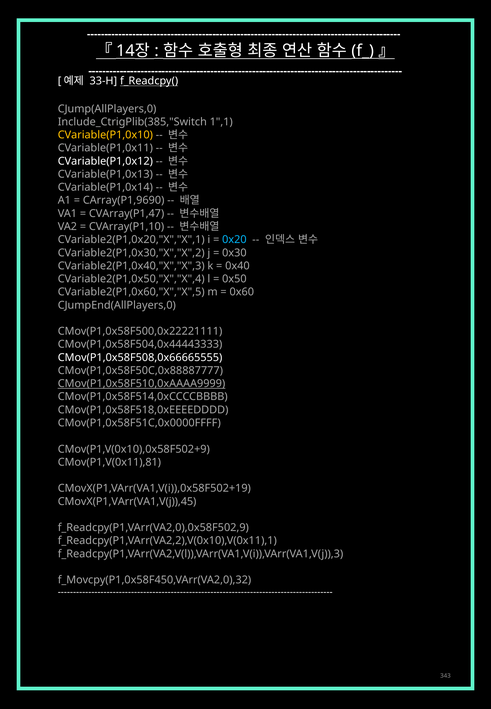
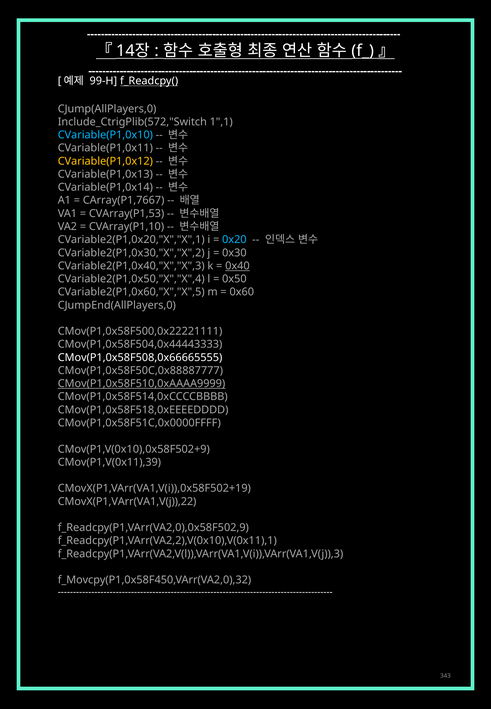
33-H: 33-H -> 99-H (103, 81)
Include_CtrigPlib(385,"Switch: Include_CtrigPlib(385,"Switch -> Include_CtrigPlib(572,"Switch (132, 122)
CVariable(P1,0x10 colour: yellow -> light blue (105, 135)
CVariable(P1,0x12 colour: white -> yellow (105, 161)
CArray(P1,9690: CArray(P1,9690 -> CArray(P1,7667 (124, 200)
CVArray(P1,47: CVArray(P1,47 -> CVArray(P1,53 (127, 214)
0x40 underline: none -> present (237, 266)
CMov(P1,V(0x11),81: CMov(P1,V(0x11),81 -> CMov(P1,V(0x11),39 (109, 462)
CMovX(P1,VArr(VA1,V(j)),45: CMovX(P1,VArr(VA1,V(j)),45 -> CMovX(P1,VArr(VA1,V(j)),22 (127, 502)
